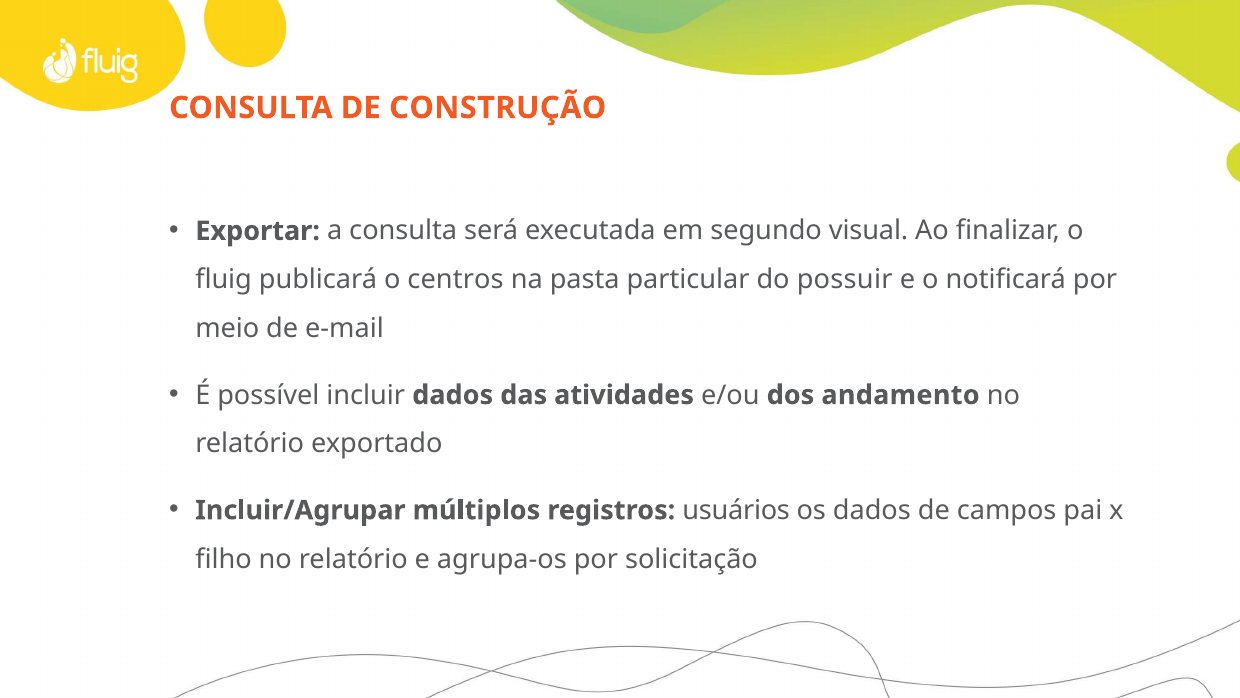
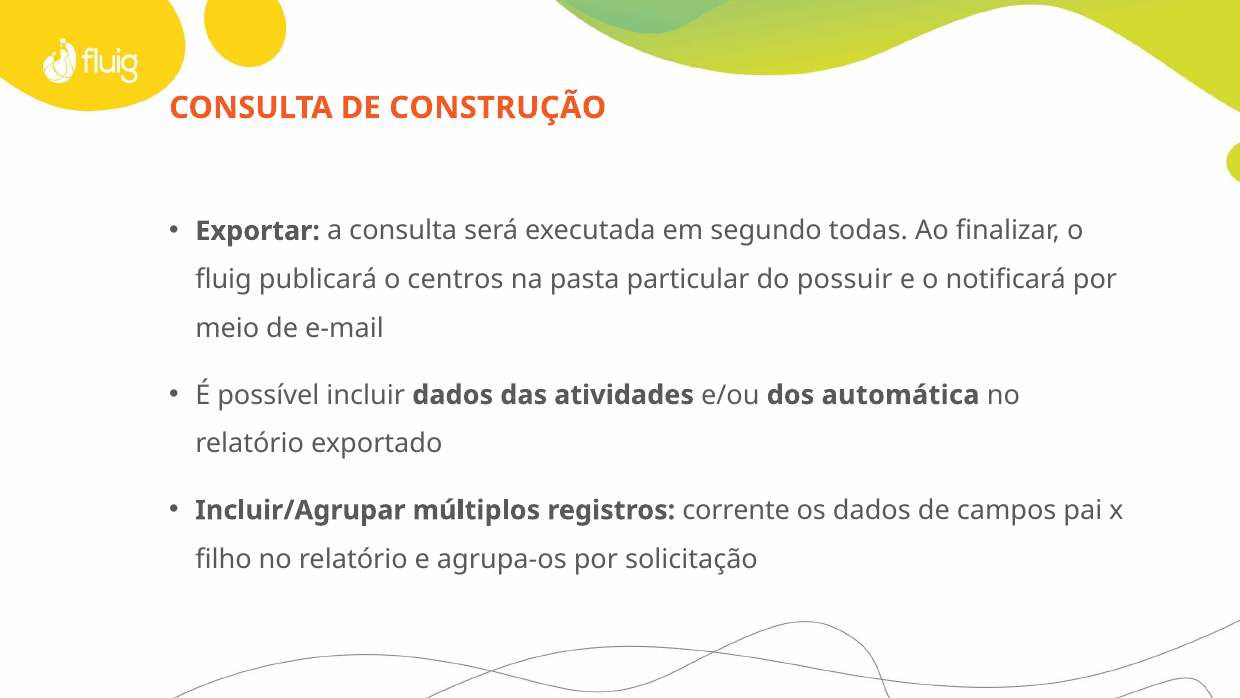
visual: visual -> todas (868, 231)
andamento: andamento -> automática (901, 395)
usuários: usuários -> corrente (736, 510)
